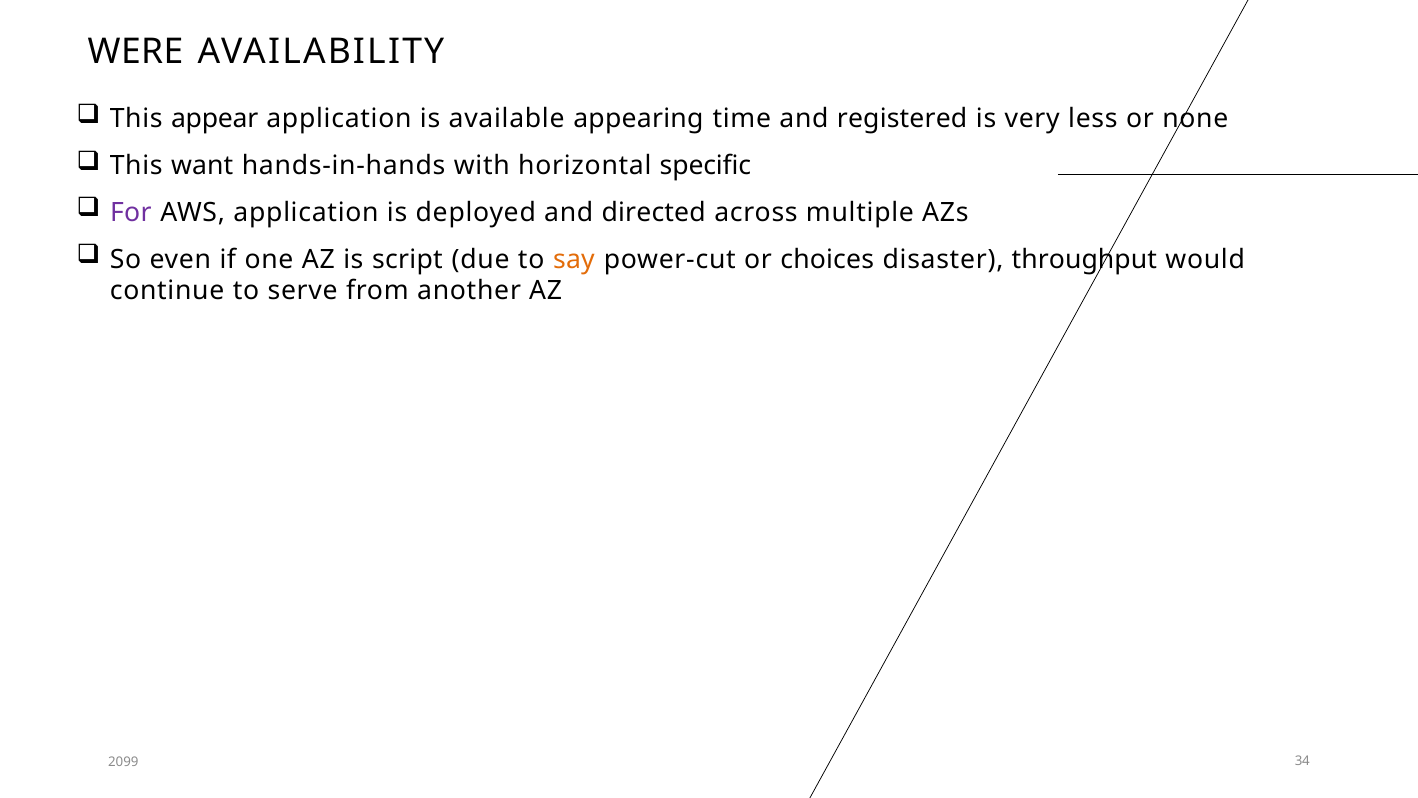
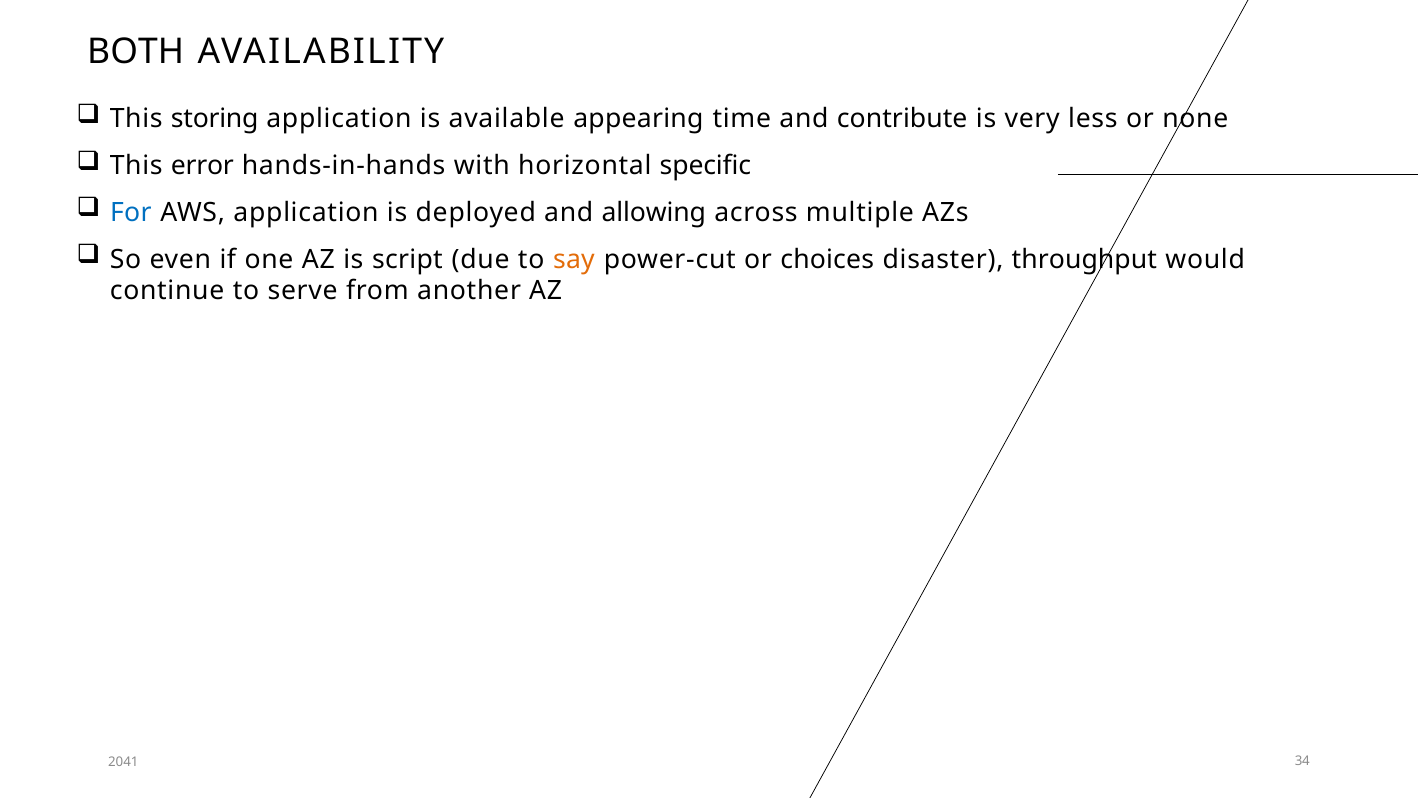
WERE: WERE -> BOTH (136, 52)
appear: appear -> storing (215, 119)
registered: registered -> contribute (902, 119)
want: want -> error (202, 166)
For colour: purple -> blue (131, 212)
directed: directed -> allowing (654, 212)
2099: 2099 -> 2041 (123, 761)
